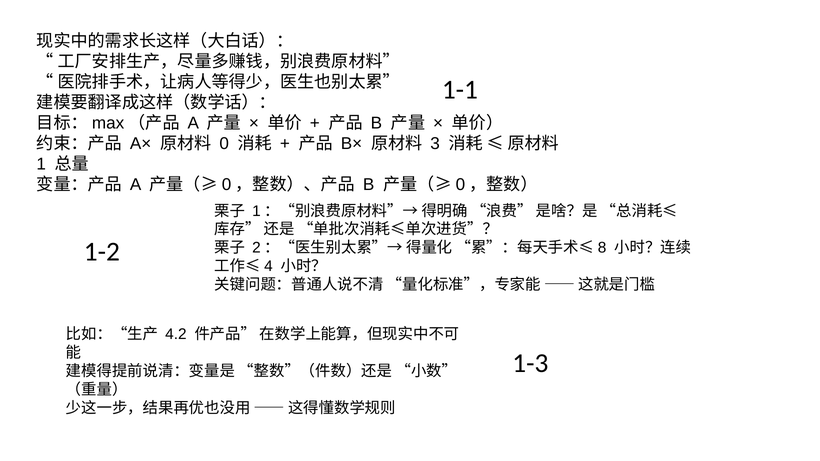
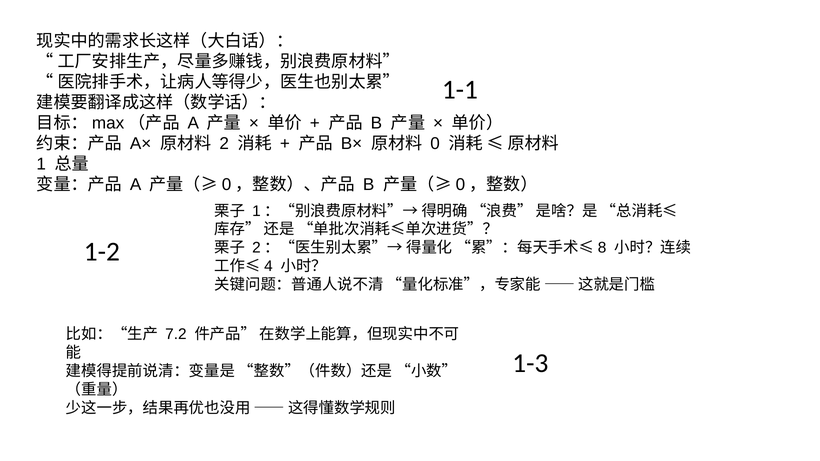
0: 0 -> 2 (224, 143)
3: 3 -> 0 (435, 143)
4.2: 4.2 -> 7.2 (176, 334)
